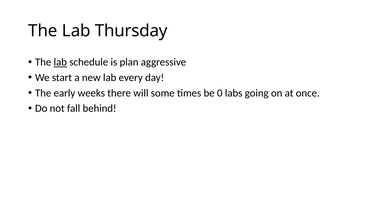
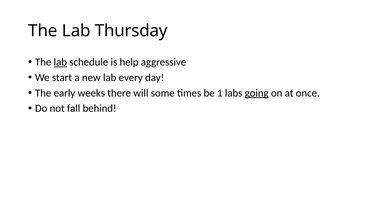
plan: plan -> help (129, 62)
0: 0 -> 1 (220, 93)
going underline: none -> present (257, 93)
